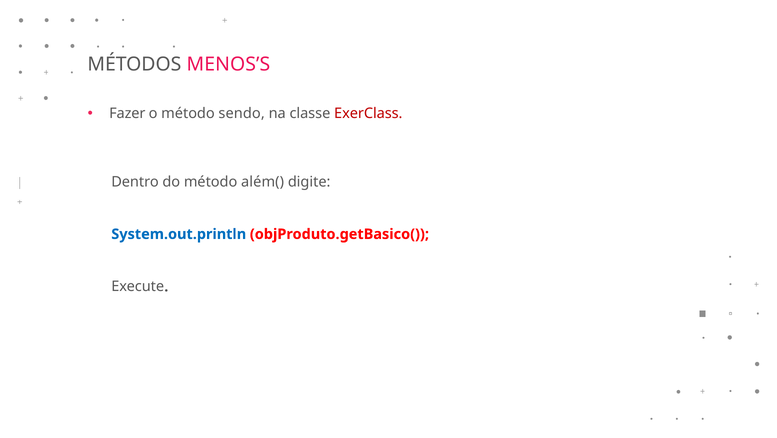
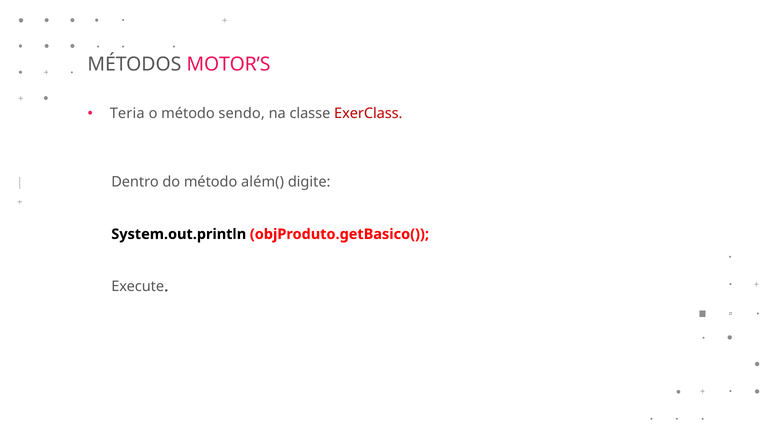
MENOS’S: MENOS’S -> MOTOR’S (229, 64)
Fazer: Fazer -> Teria (127, 113)
System.out.println colour: blue -> black (179, 234)
